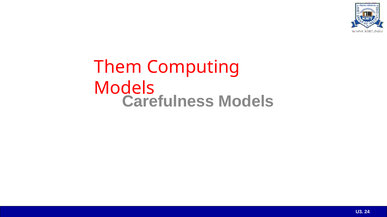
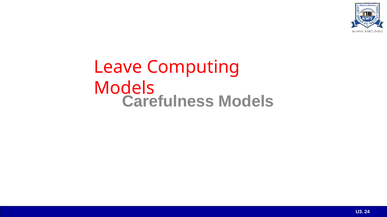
Them: Them -> Leave (118, 67)
